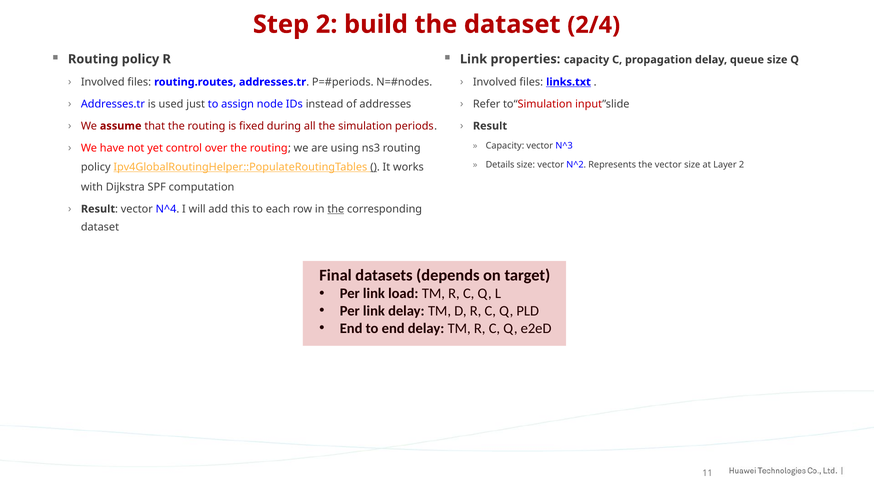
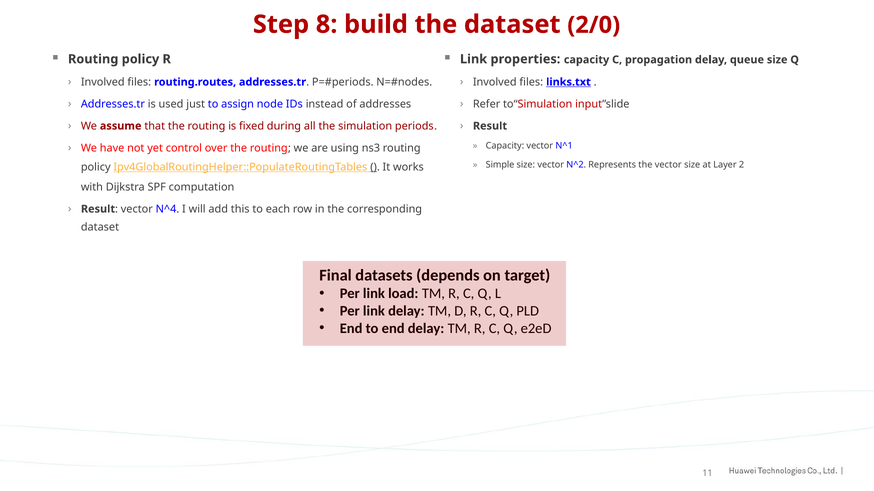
Step 2: 2 -> 8 (327, 24)
2/4: 2/4 -> 2/0 (594, 25)
N^3: N^3 -> N^1 (564, 146)
Details: Details -> Simple (500, 165)
the underline: present -> none (336, 209)
